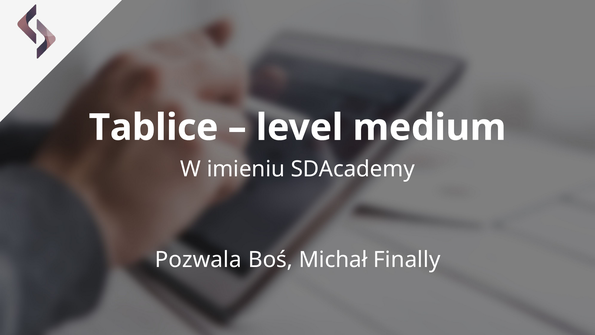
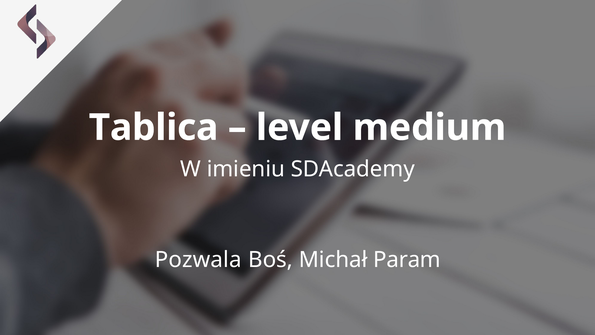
Tablice: Tablice -> Tablica (154, 127)
Finally: Finally -> Param (407, 260)
